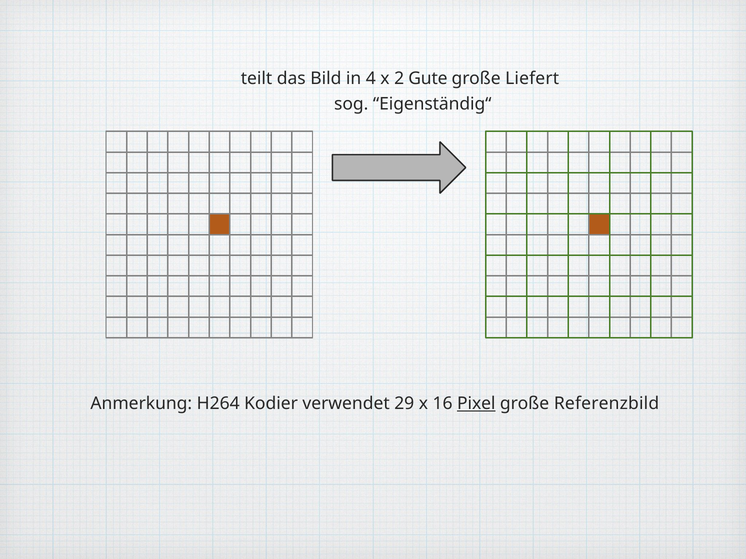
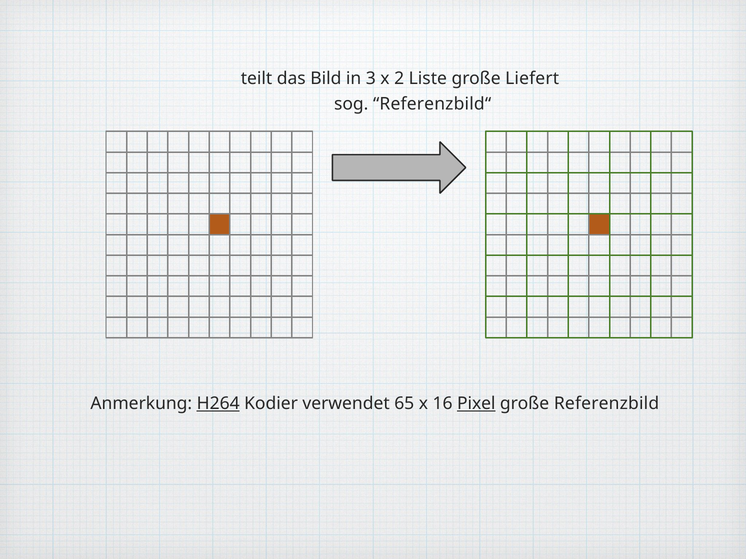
4: 4 -> 3 (371, 79)
Gute: Gute -> Liste (428, 79)
Eigenständig“: Eigenständig“ -> Referenzbild“ (432, 104)
H264 underline: none -> present (218, 404)
29: 29 -> 65 (404, 404)
